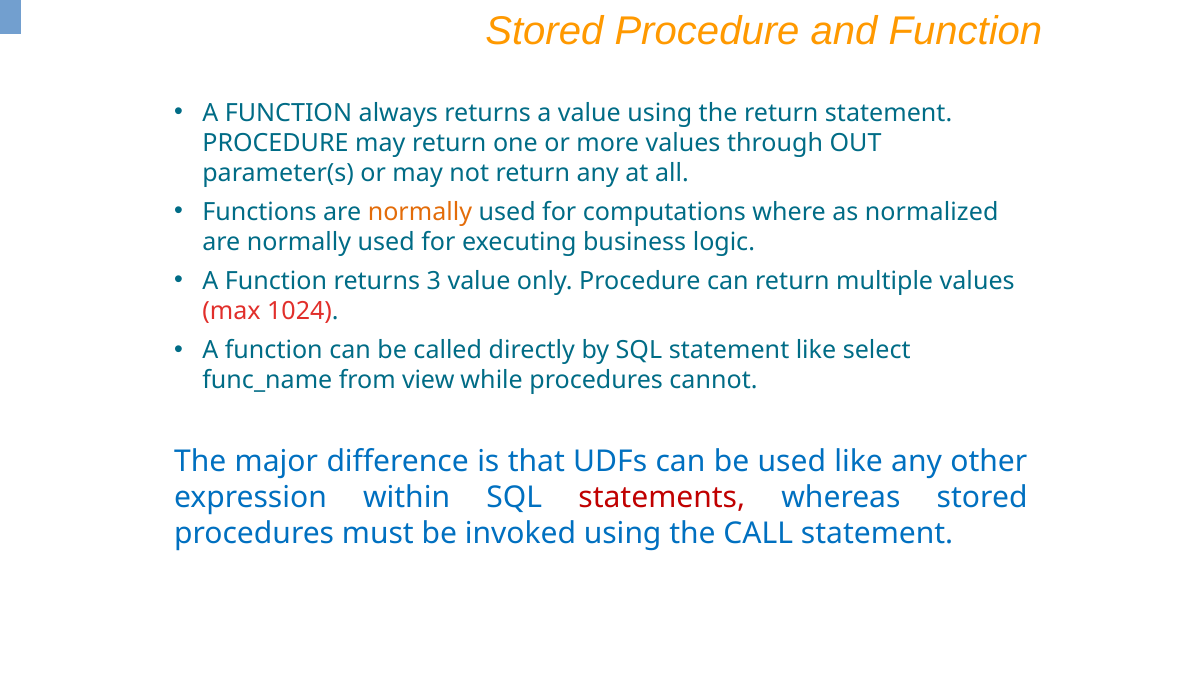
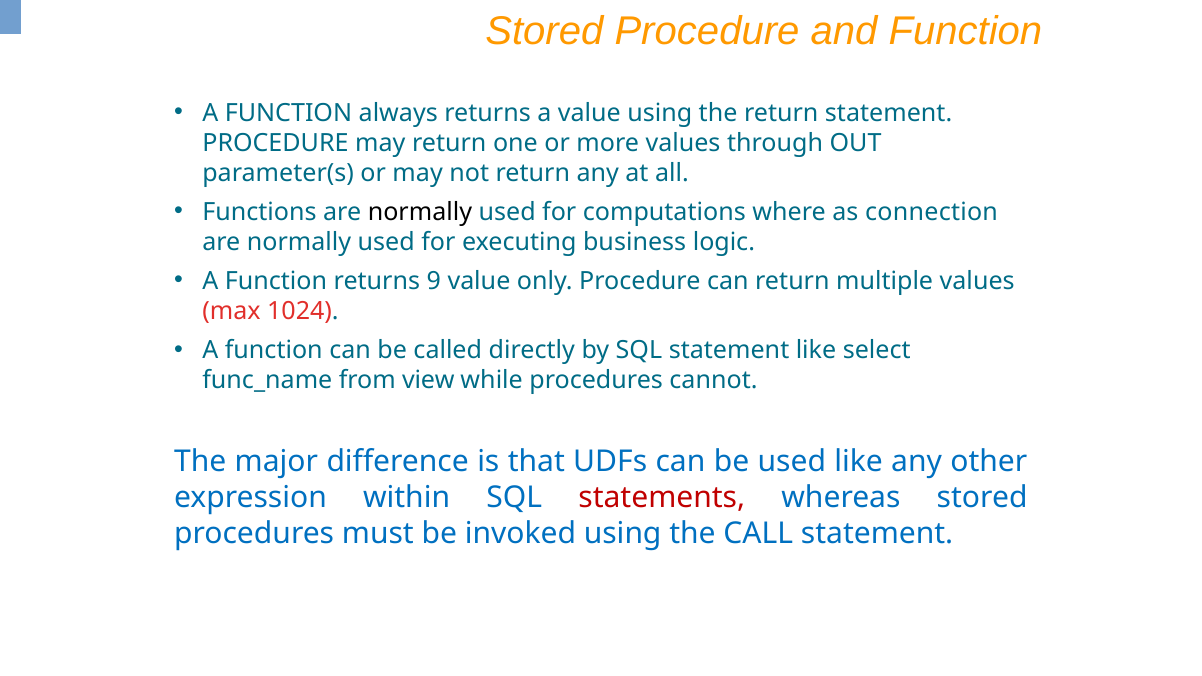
normally colour: orange -> black (420, 212)
normalized: normalized -> connection (932, 212)
3: 3 -> 9 (434, 281)
